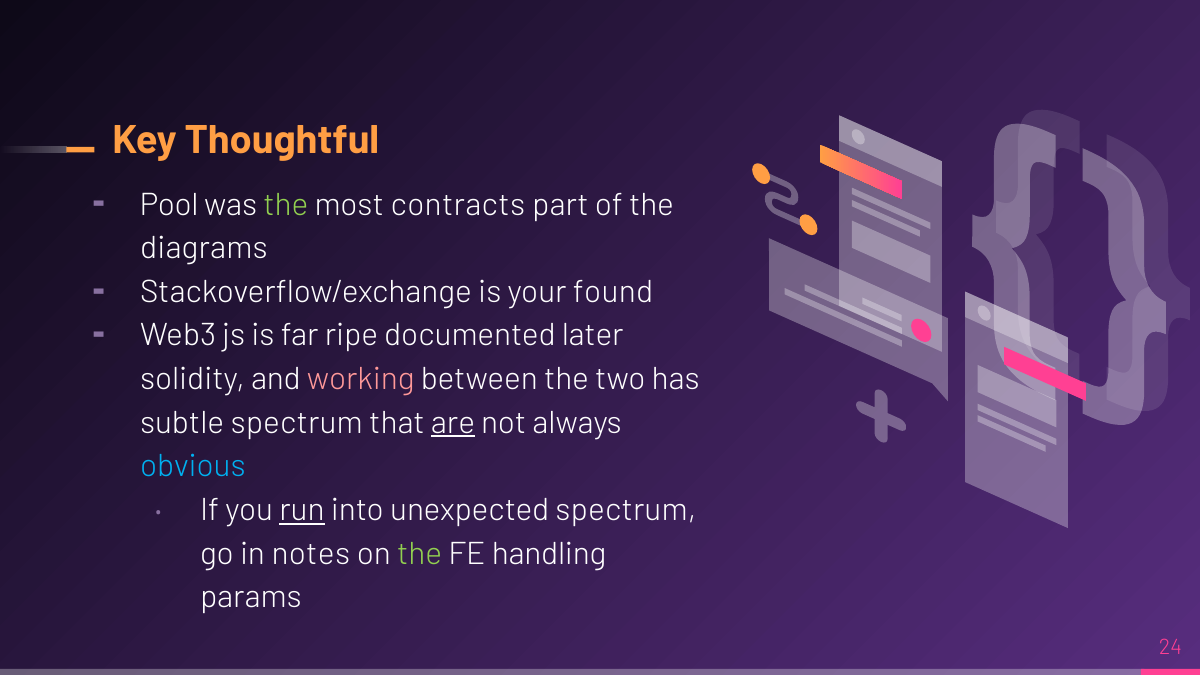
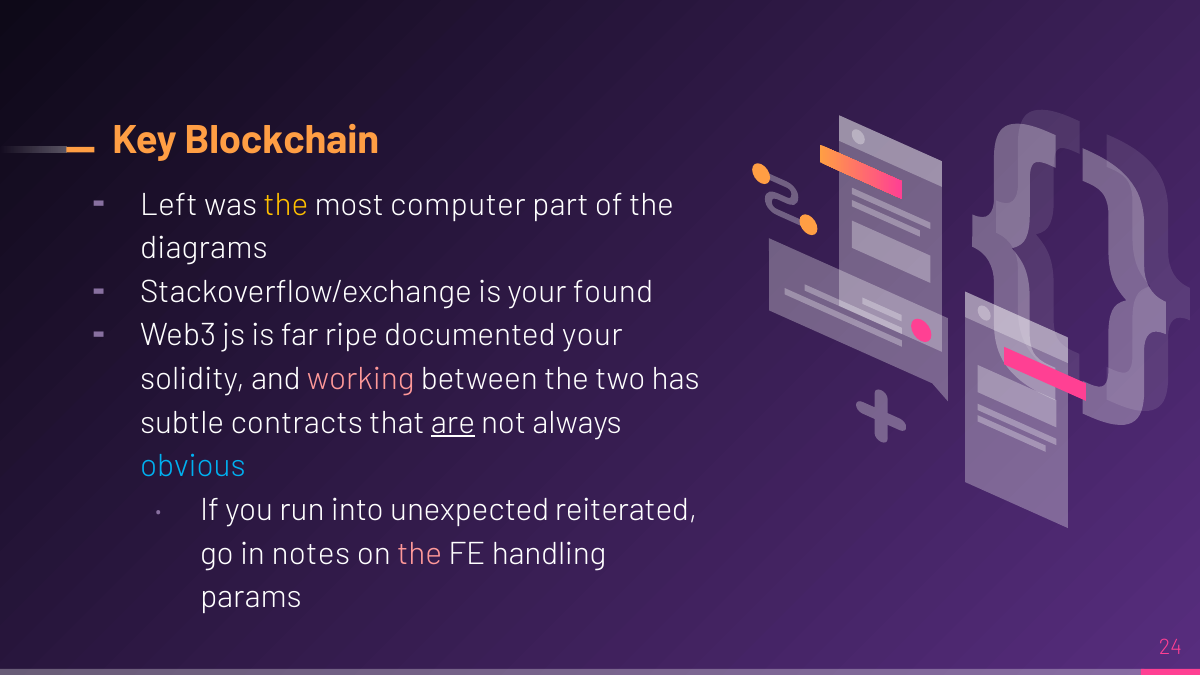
Thoughtful: Thoughtful -> Blockchain (282, 140)
Pool: Pool -> Left (169, 205)
the colour: light green -> yellow (286, 205)
contracts: contracts -> computer (458, 205)
documented later: later -> your (592, 336)
subtle spectrum: spectrum -> contracts (297, 423)
run underline: present -> none (302, 510)
unexpected spectrum: spectrum -> reiterated (626, 510)
the colour: light green -> pink (420, 554)
